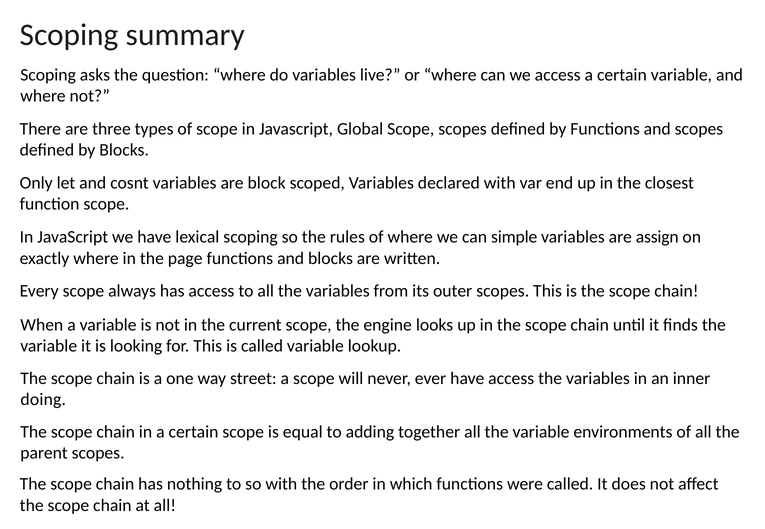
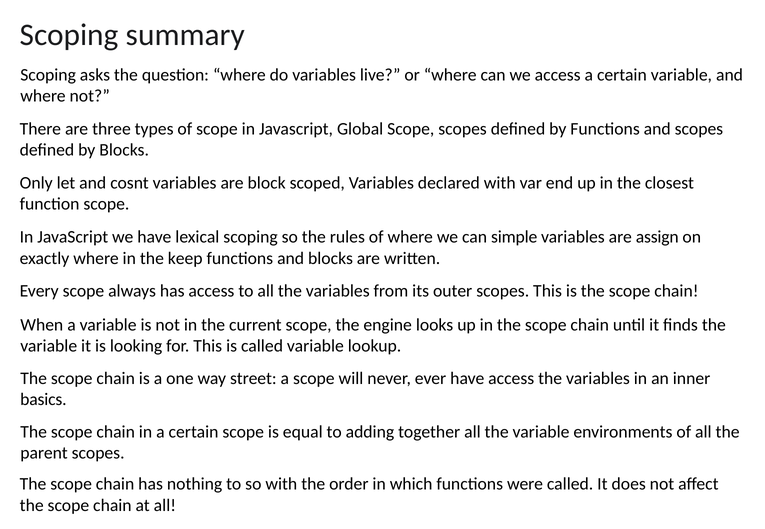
page: page -> keep (185, 259)
doing: doing -> basics (43, 400)
